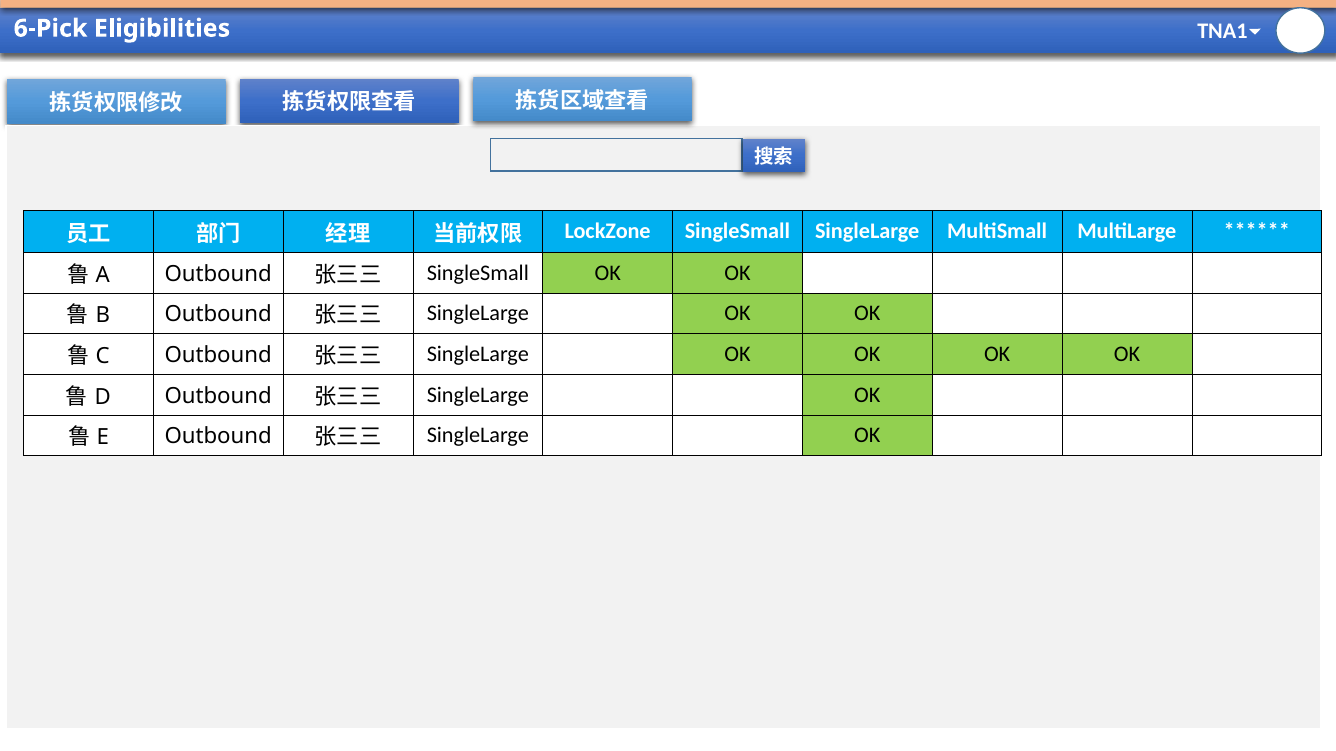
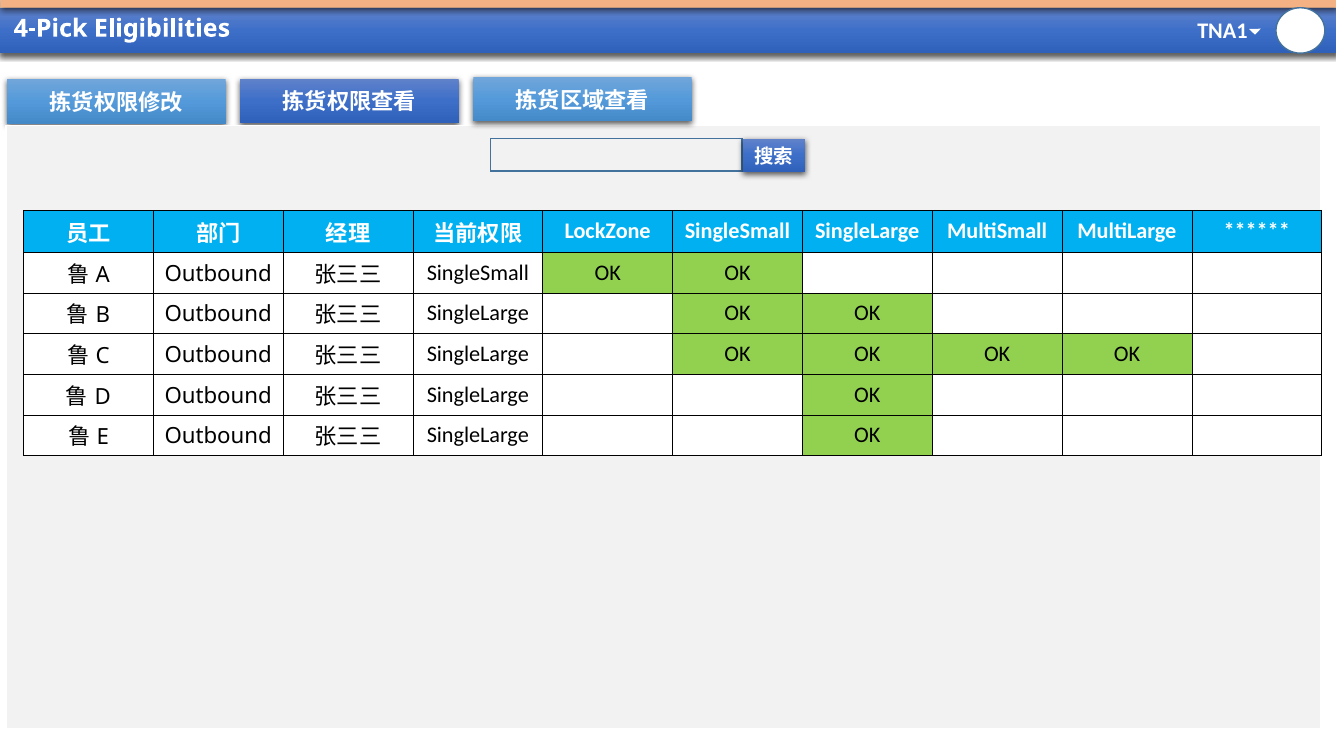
6-Pick: 6-Pick -> 4-Pick (51, 28)
